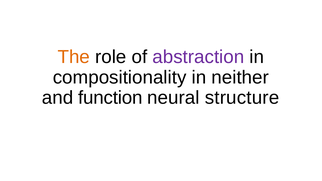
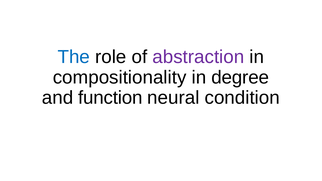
The colour: orange -> blue (74, 57)
neither: neither -> degree (240, 77)
structure: structure -> condition (242, 98)
